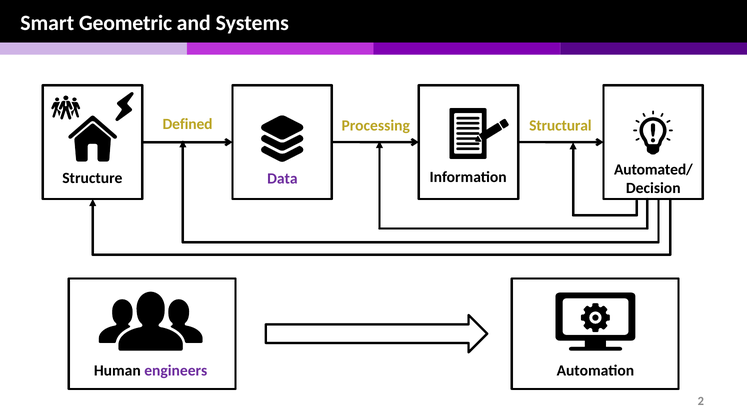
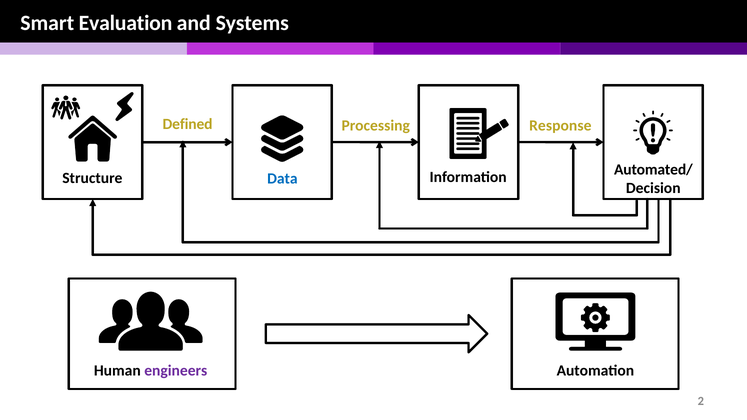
Geometric: Geometric -> Evaluation (126, 23)
Structural: Structural -> Response (560, 125)
Data colour: purple -> blue (282, 179)
